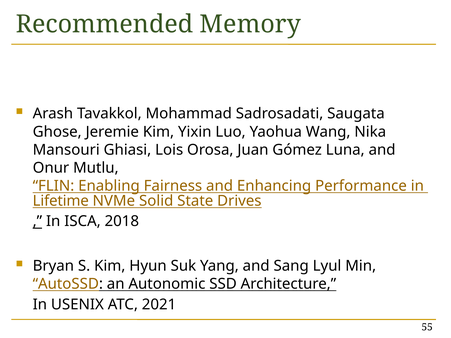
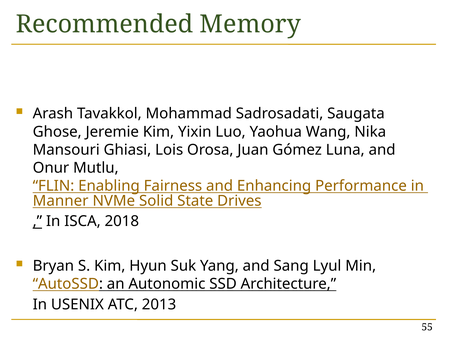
Lifetime: Lifetime -> Manner (61, 201)
2021: 2021 -> 2013 (159, 305)
